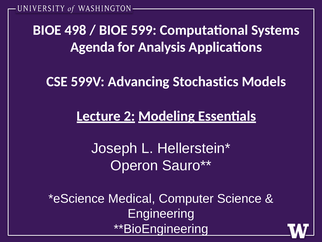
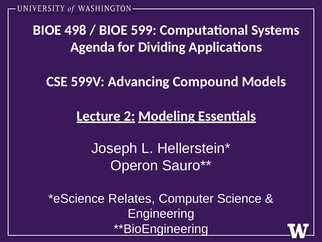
Analysis: Analysis -> Dividing (162, 47)
Stochastics: Stochastics -> Compound (206, 82)
Medical: Medical -> Relates (132, 198)
